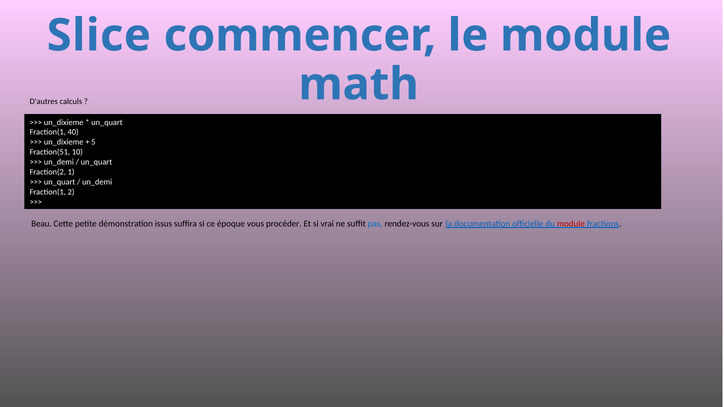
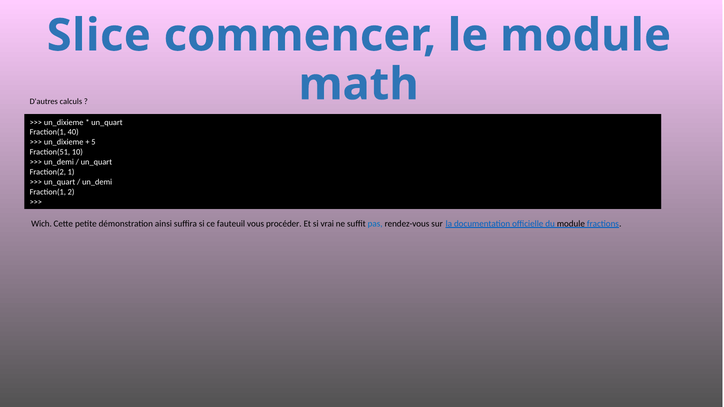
Beau: Beau -> Wich (42, 224)
issus: issus -> ainsi (163, 224)
époque: époque -> fauteuil (231, 224)
module colour: red -> black (571, 224)
